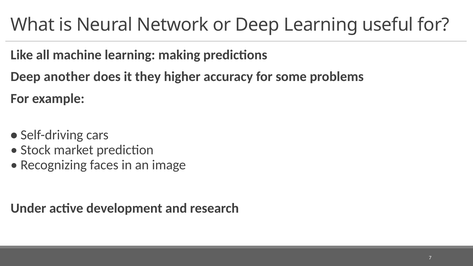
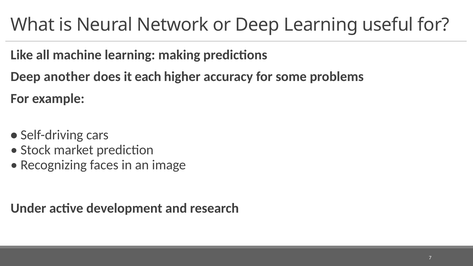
they: they -> each (148, 77)
